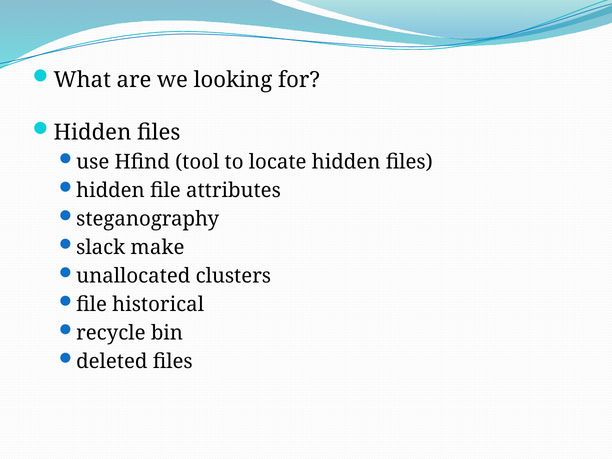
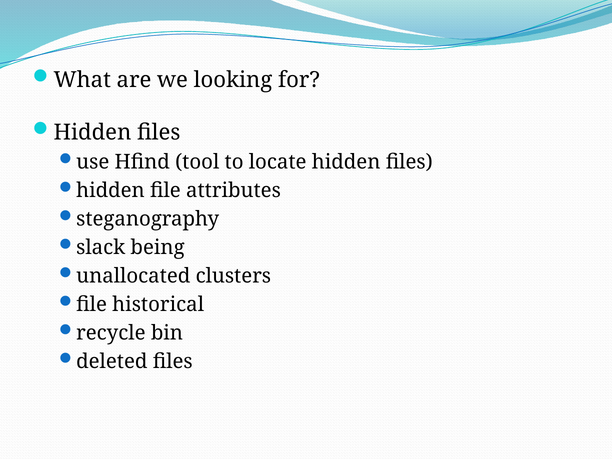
make: make -> being (158, 247)
